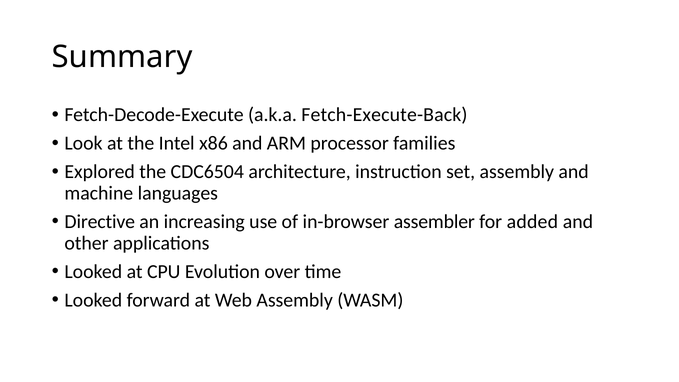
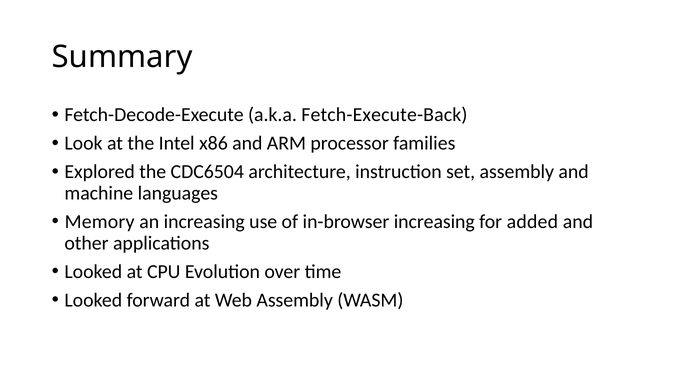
Directive: Directive -> Memory (100, 222)
in-browser assembler: assembler -> increasing (434, 222)
